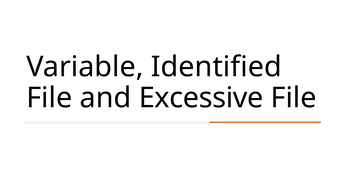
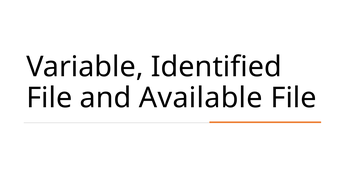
Excessive: Excessive -> Available (201, 98)
